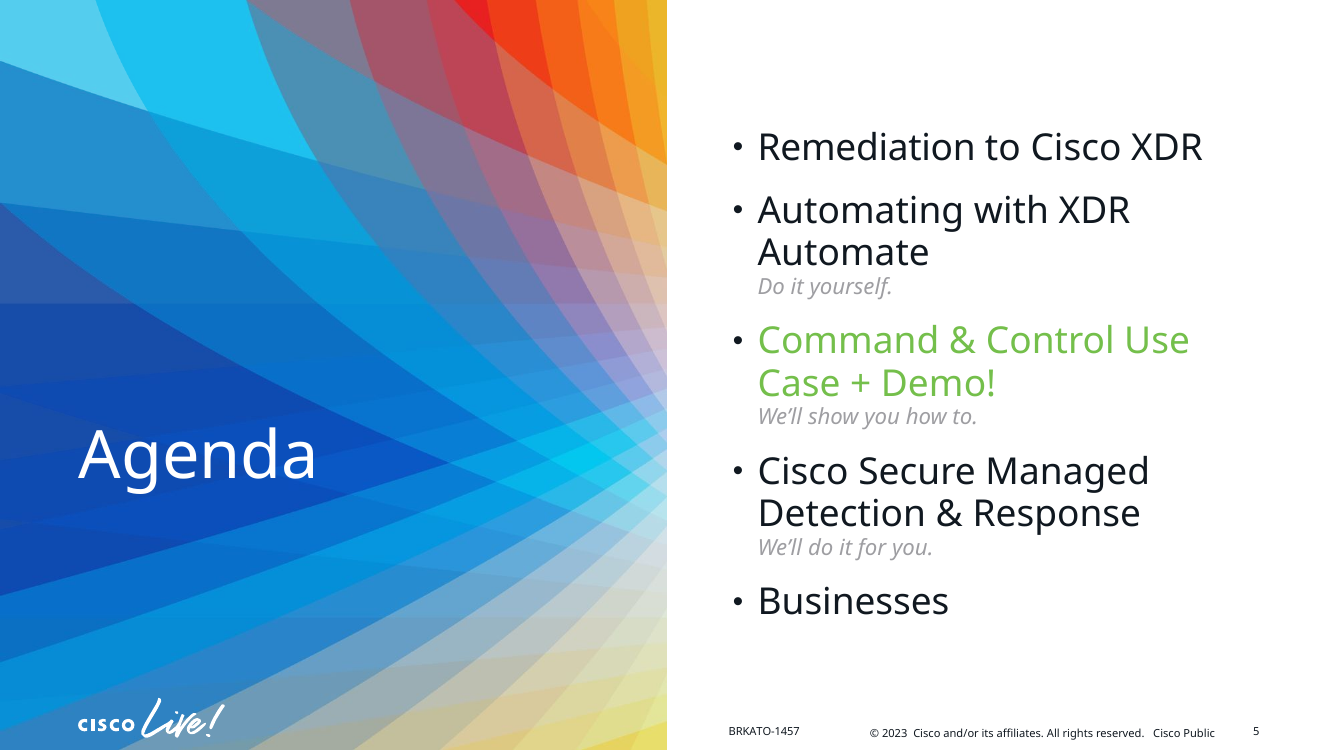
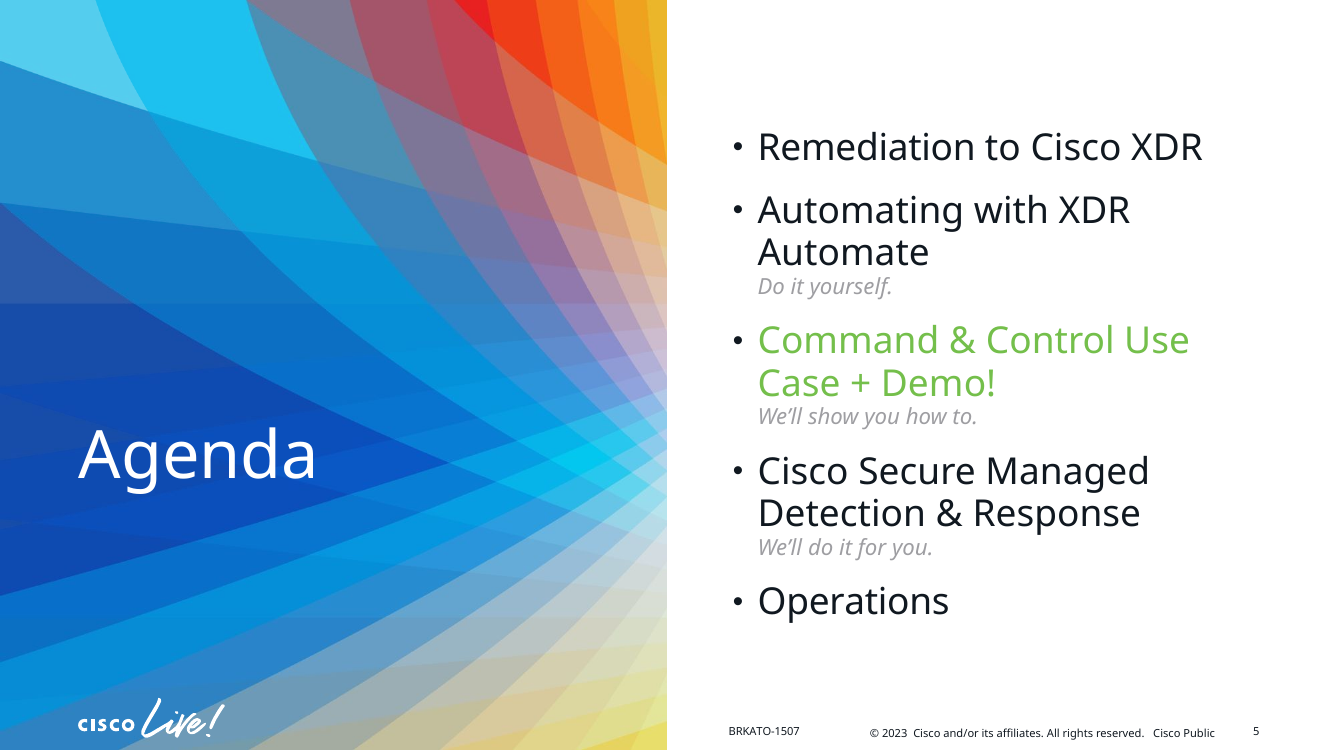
Businesses: Businesses -> Operations (854, 602)
BRKATO-1457: BRKATO-1457 -> BRKATO-1507 (764, 731)
